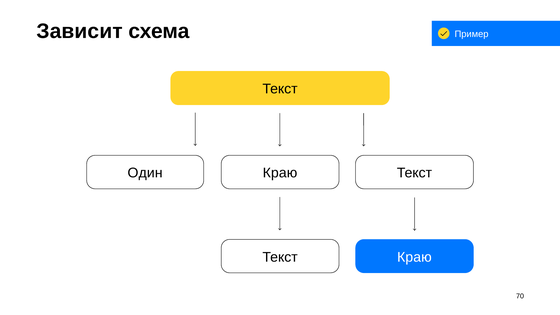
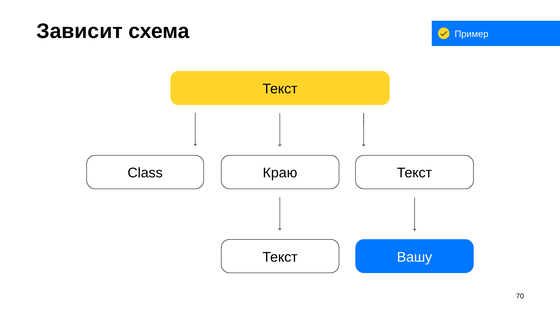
Один: Один -> Class (145, 173)
Текст Краю: Краю -> Вашу (415, 257)
